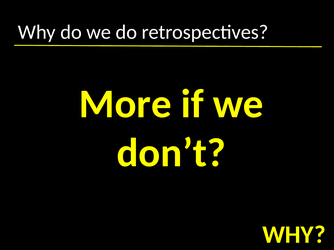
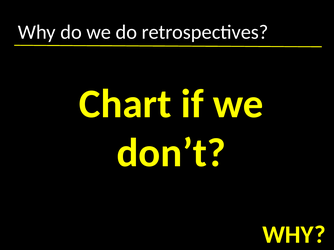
More: More -> Chart (125, 104)
